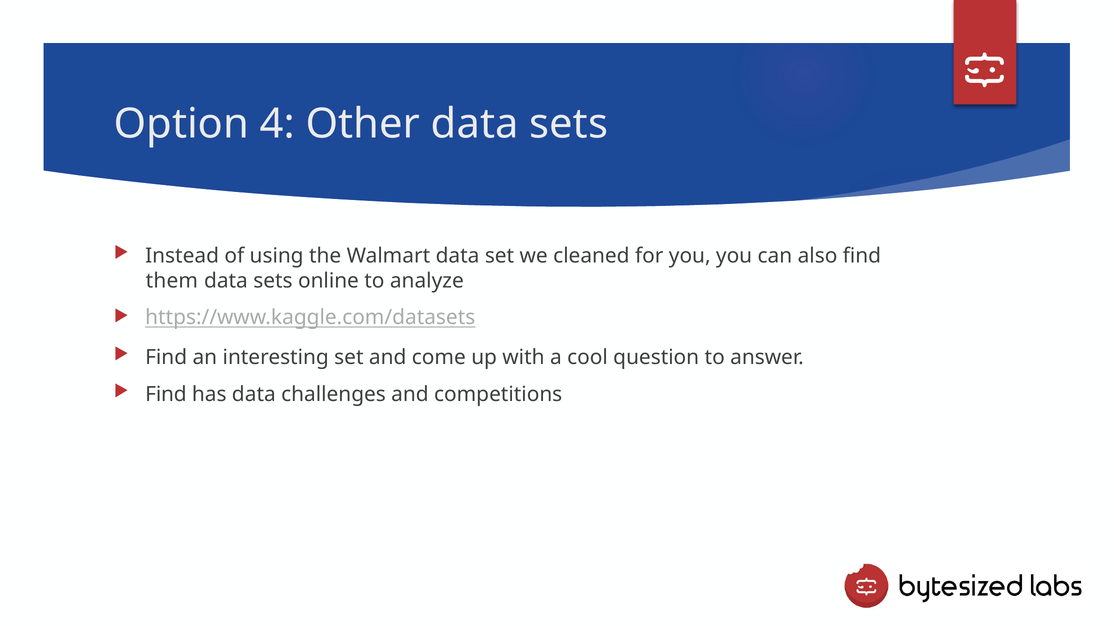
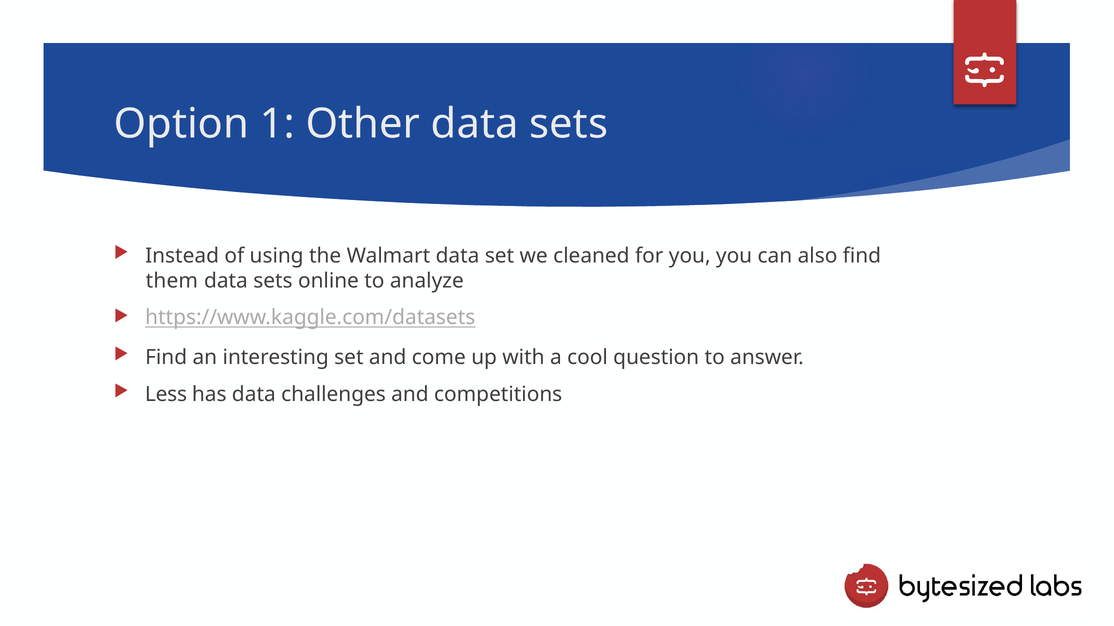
4: 4 -> 1 (277, 124)
Find: Find -> Less (166, 395)
